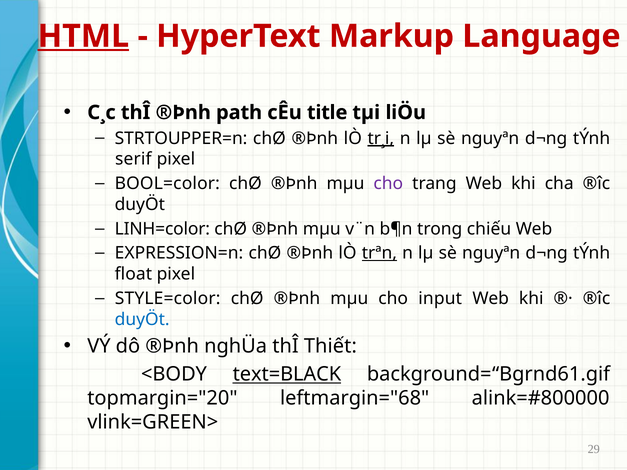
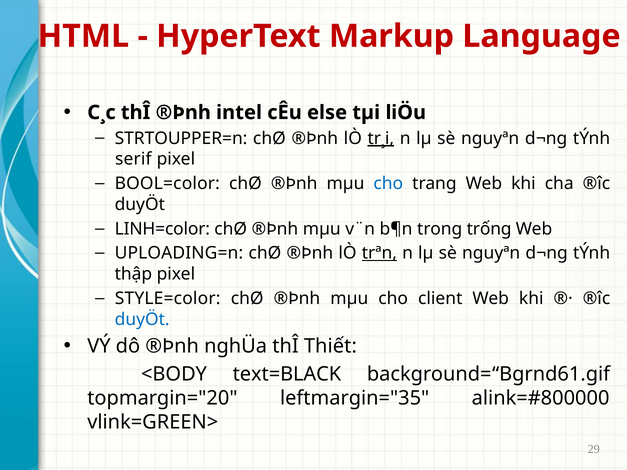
HTML underline: present -> none (83, 36)
path: path -> intel (239, 113)
title: title -> else (327, 113)
cho colour: purple -> blue (388, 184)
chiếu: chiếu -> trống (489, 229)
EXPRESSION=n: EXPRESSION=n -> UPLOADING=n (179, 253)
float: float -> thập (133, 274)
input: input -> client (440, 299)
text=BLACK underline: present -> none (287, 375)
leftmargin="68: leftmargin="68 -> leftmargin="35 (355, 399)
